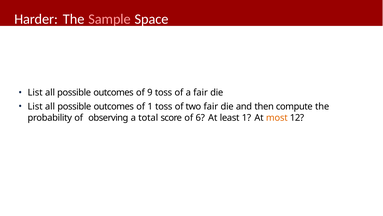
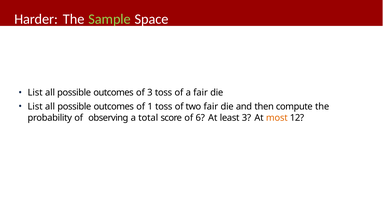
Sample colour: pink -> light green (110, 19)
of 9: 9 -> 3 (150, 92)
least 1: 1 -> 3 (246, 118)
